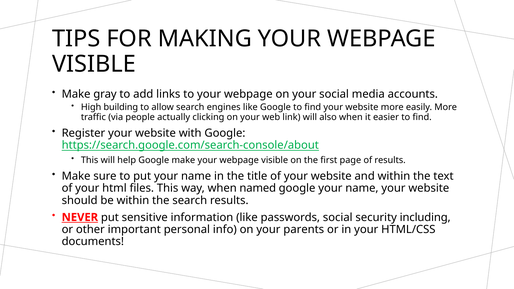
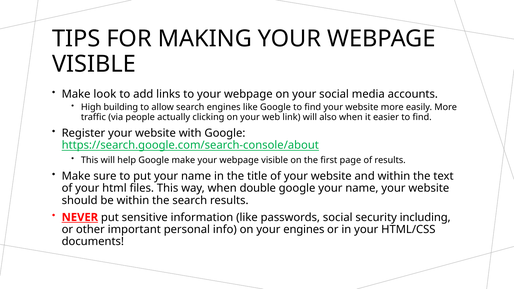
gray: gray -> look (105, 94)
named: named -> double (258, 188)
your parents: parents -> engines (304, 230)
